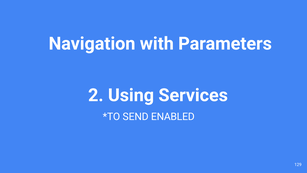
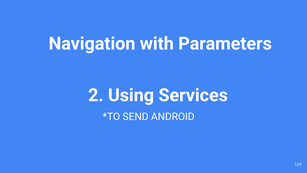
ENABLED: ENABLED -> ANDROID (173, 117)
